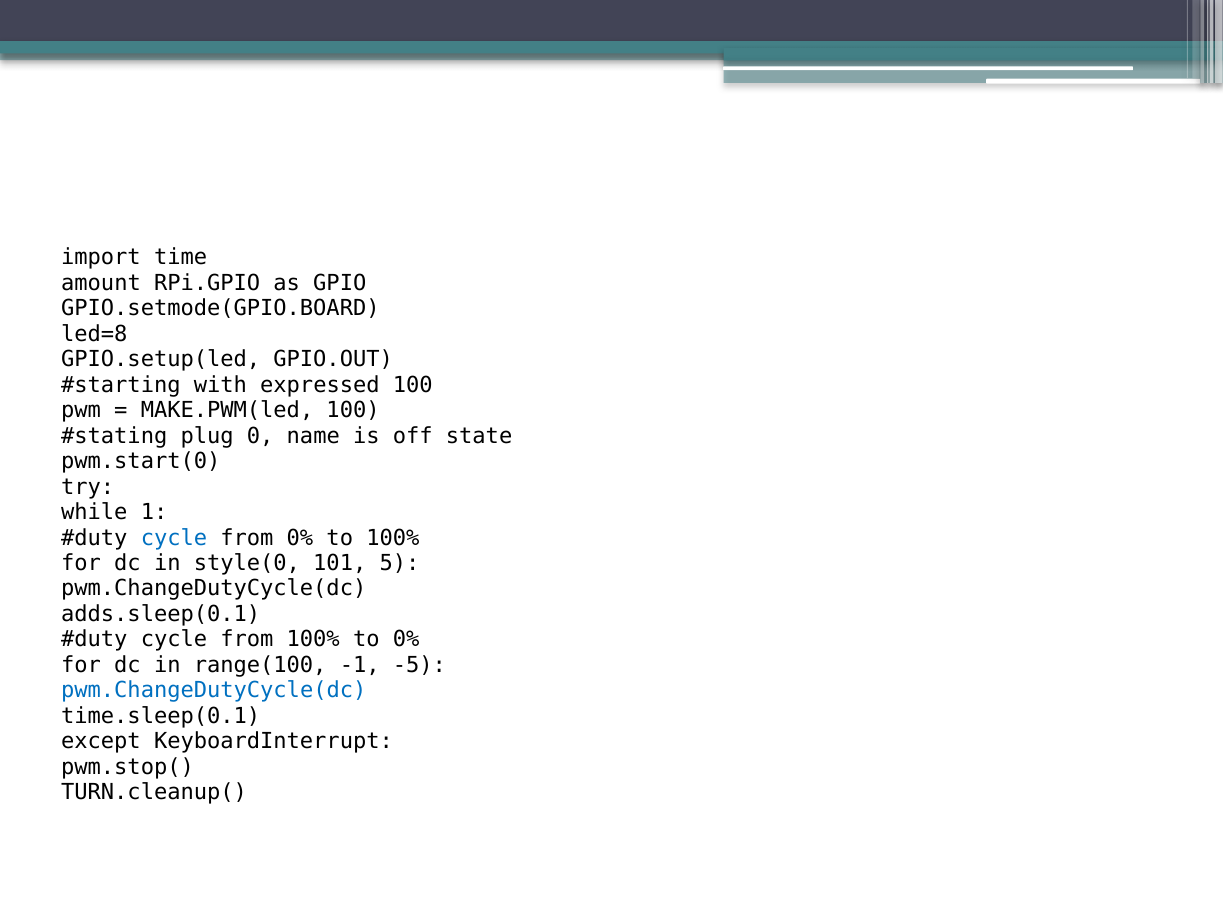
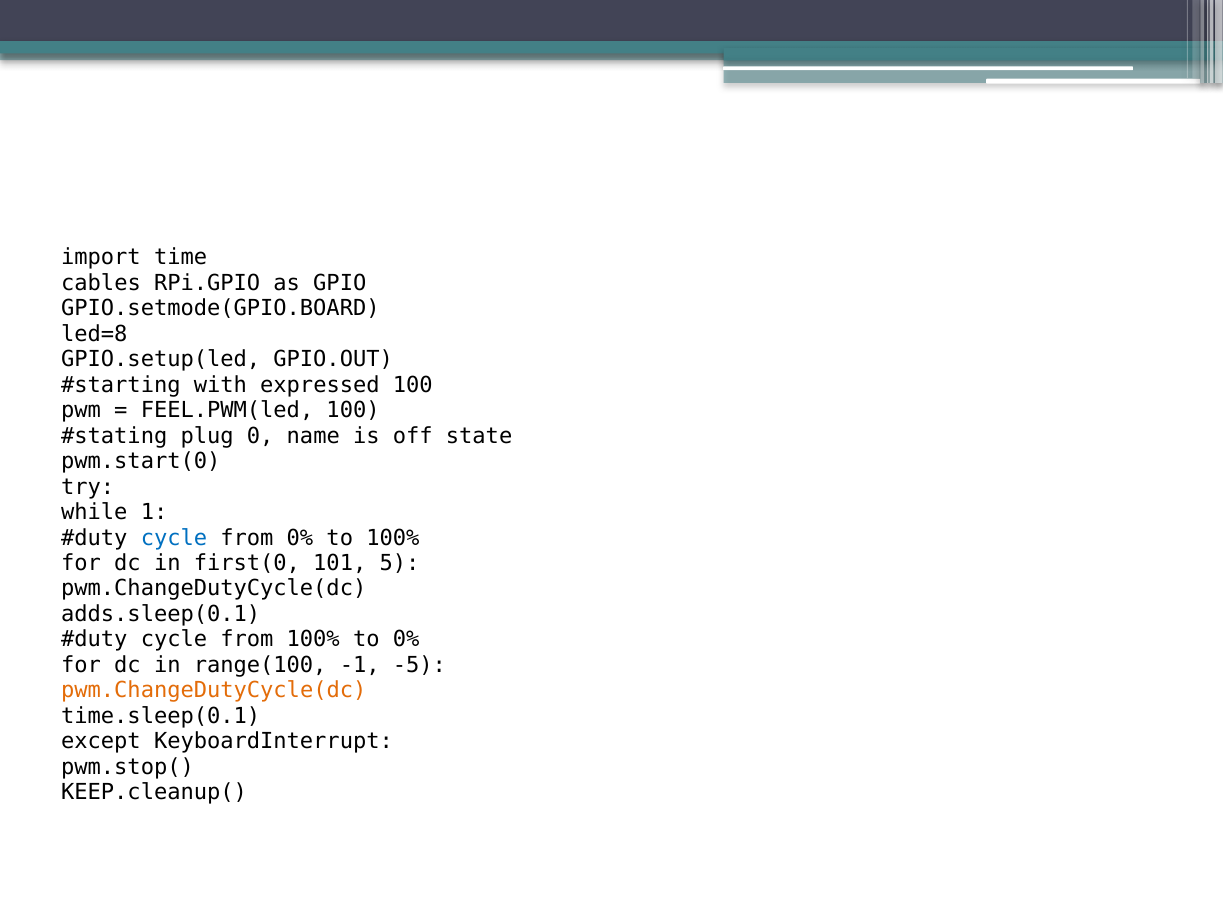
amount: amount -> cables (101, 283)
MAKE.PWM(led: MAKE.PWM(led -> FEEL.PWM(led (227, 411)
style(0: style(0 -> first(0 (247, 563)
pwm.ChangeDutyCycle(dc colour: blue -> orange (214, 691)
TURN.cleanup(: TURN.cleanup( -> KEEP.cleanup( (154, 793)
